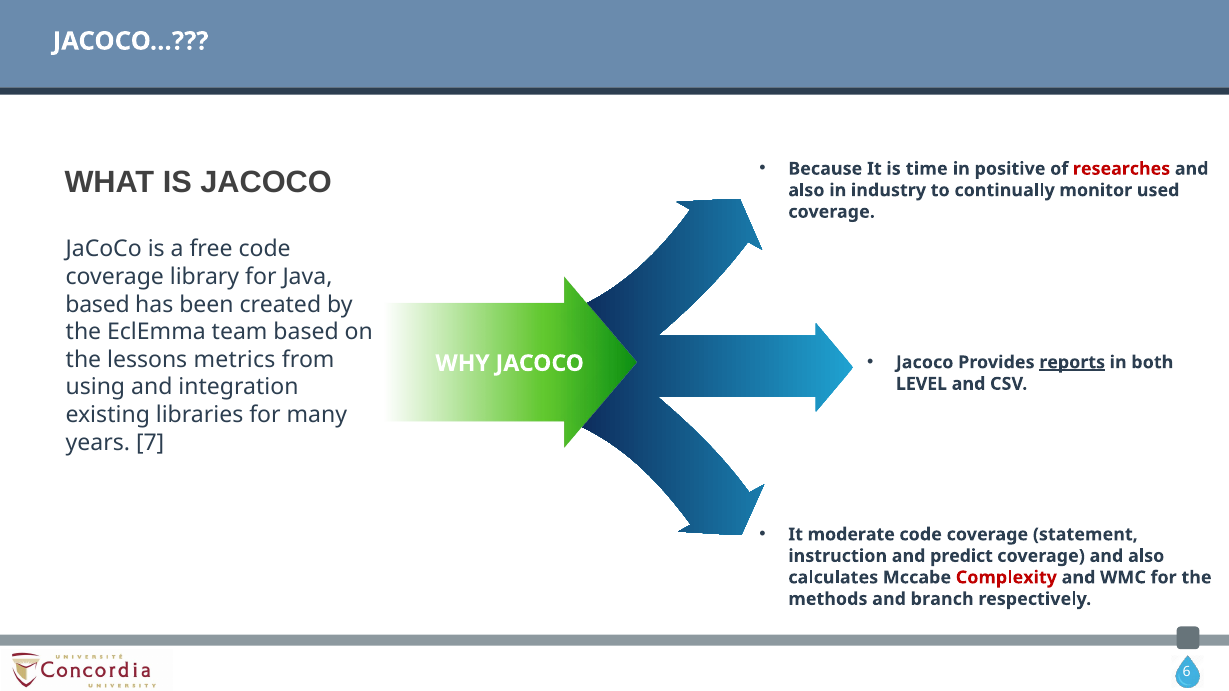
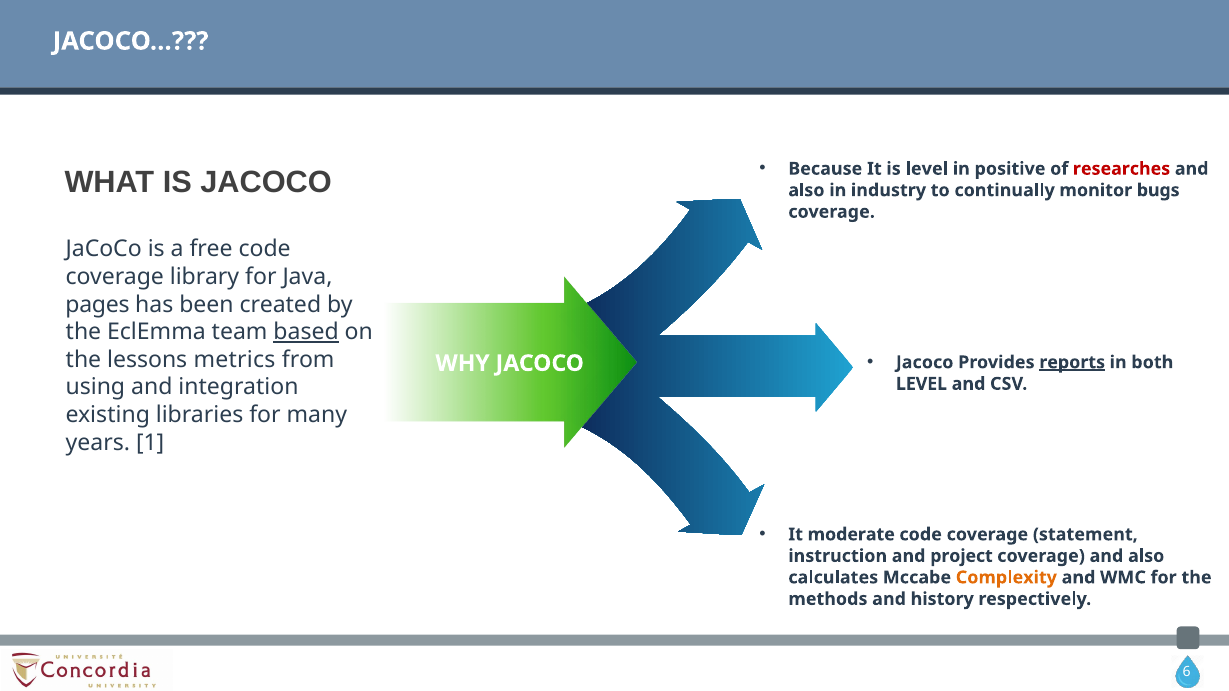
is time: time -> level (927, 169)
used: used -> bugs (1158, 190)
based: based -> pages (98, 305)
based underline: none -> present (306, 332)
7: 7 -> 1 (150, 443)
predict: predict -> project (961, 556)
Complexity colour: red -> orange (1006, 578)
branch: branch -> history (942, 599)
